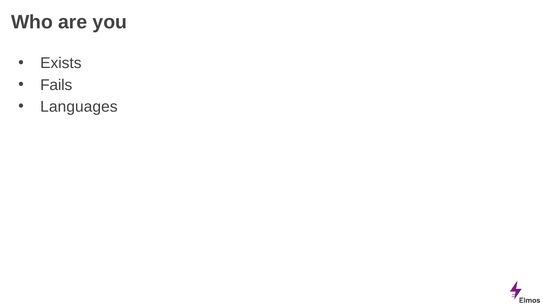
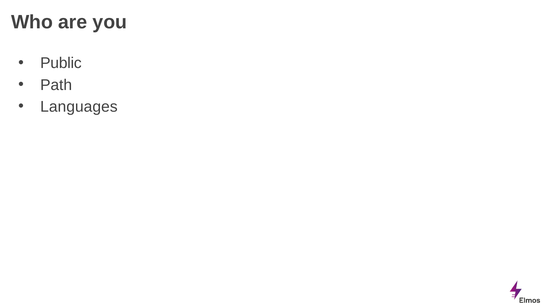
Exists: Exists -> Public (61, 63)
Fails: Fails -> Path (56, 85)
